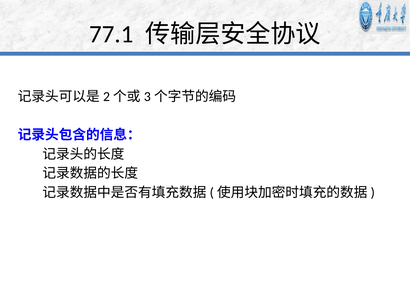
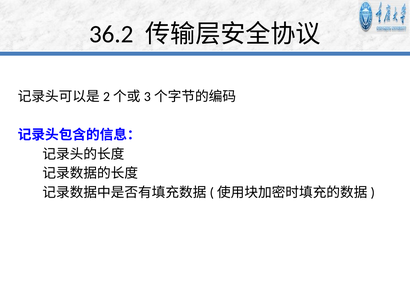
77.1: 77.1 -> 36.2 (111, 34)
